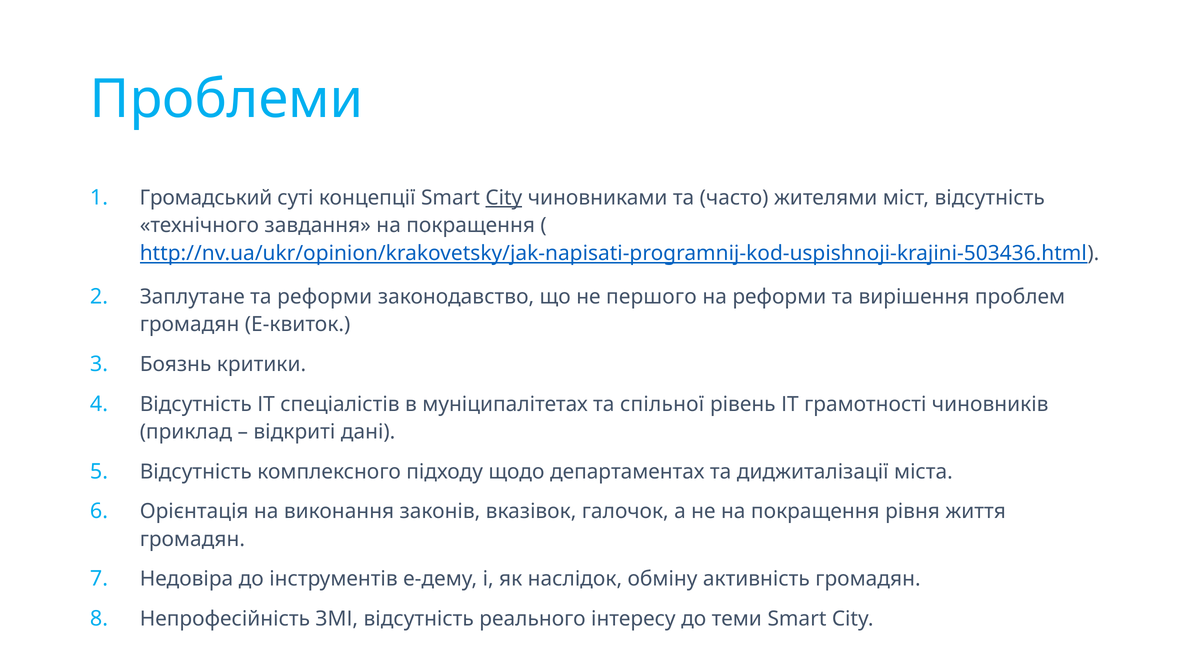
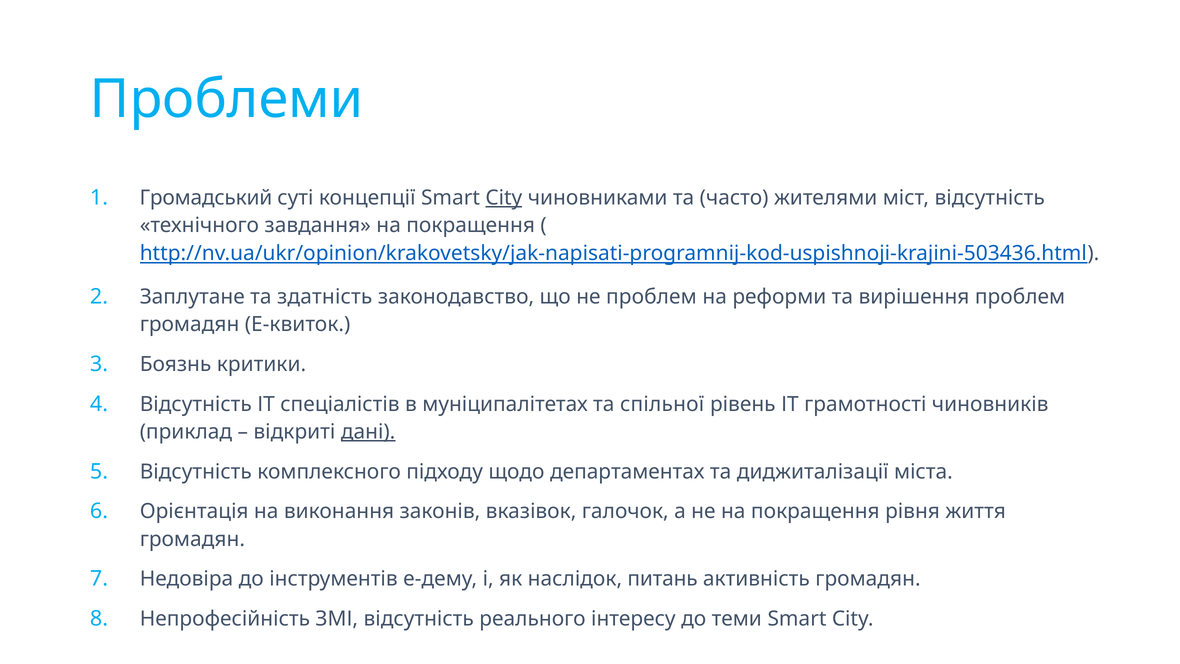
та реформи: реформи -> здатність (325, 297)
не першого: першого -> проблем (651, 297)
дані underline: none -> present (368, 432)
обміну: обміну -> питань (663, 579)
